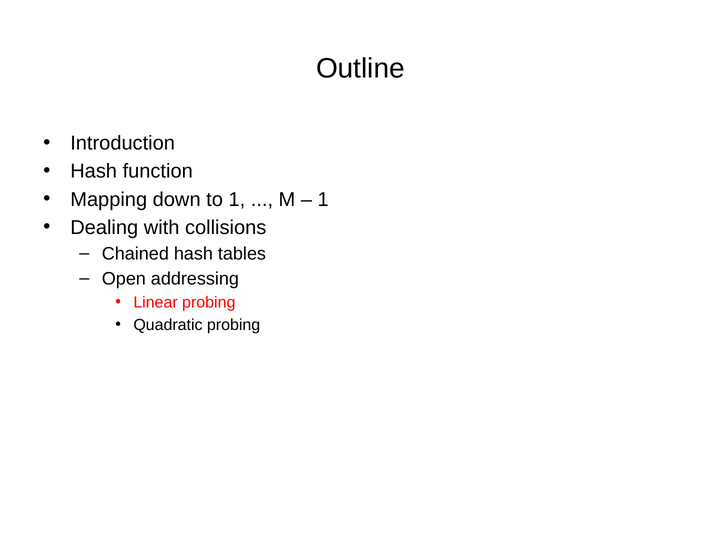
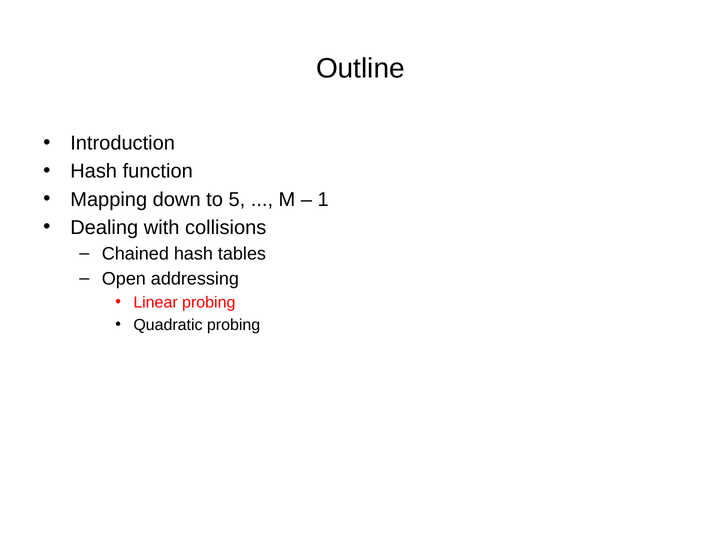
to 1: 1 -> 5 (237, 199)
